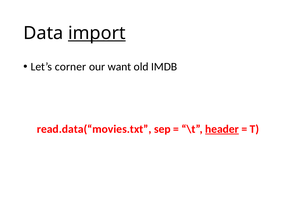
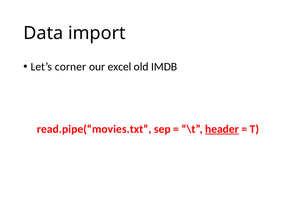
import underline: present -> none (97, 33)
want: want -> excel (119, 67)
read.data(“movies.txt: read.data(“movies.txt -> read.pipe(“movies.txt (94, 129)
